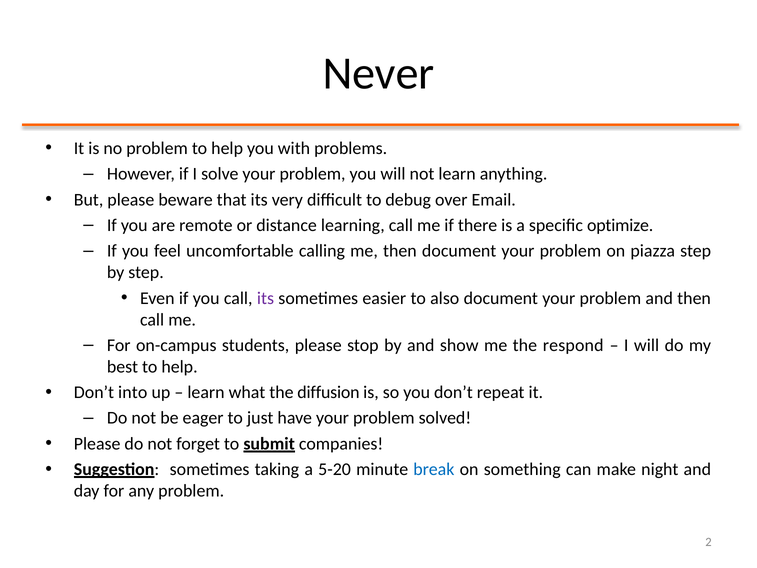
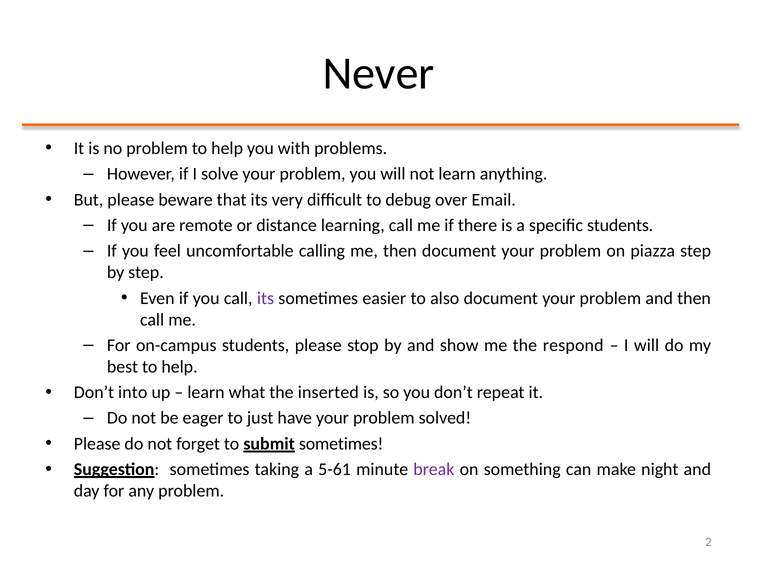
specific optimize: optimize -> students (620, 225)
diffusion: diffusion -> inserted (328, 392)
submit companies: companies -> sometimes (341, 444)
5-20: 5-20 -> 5-61 (335, 469)
break colour: blue -> purple (434, 469)
